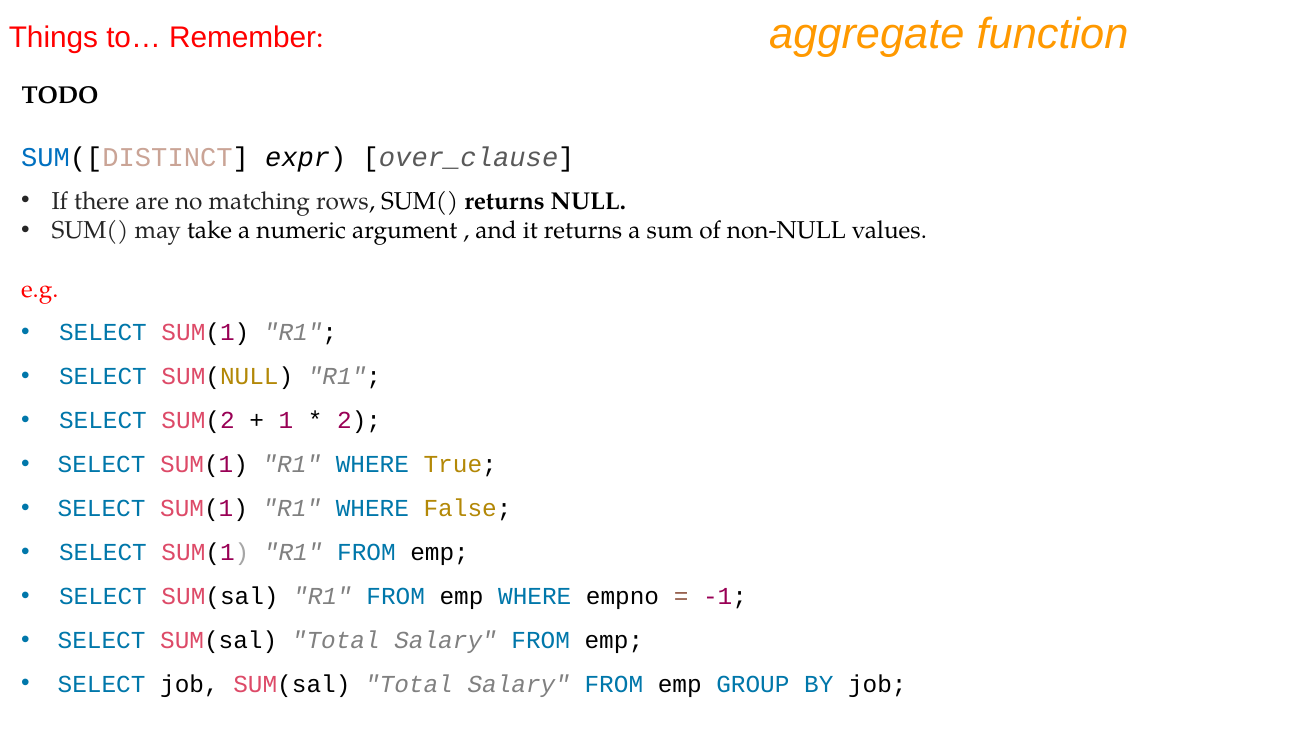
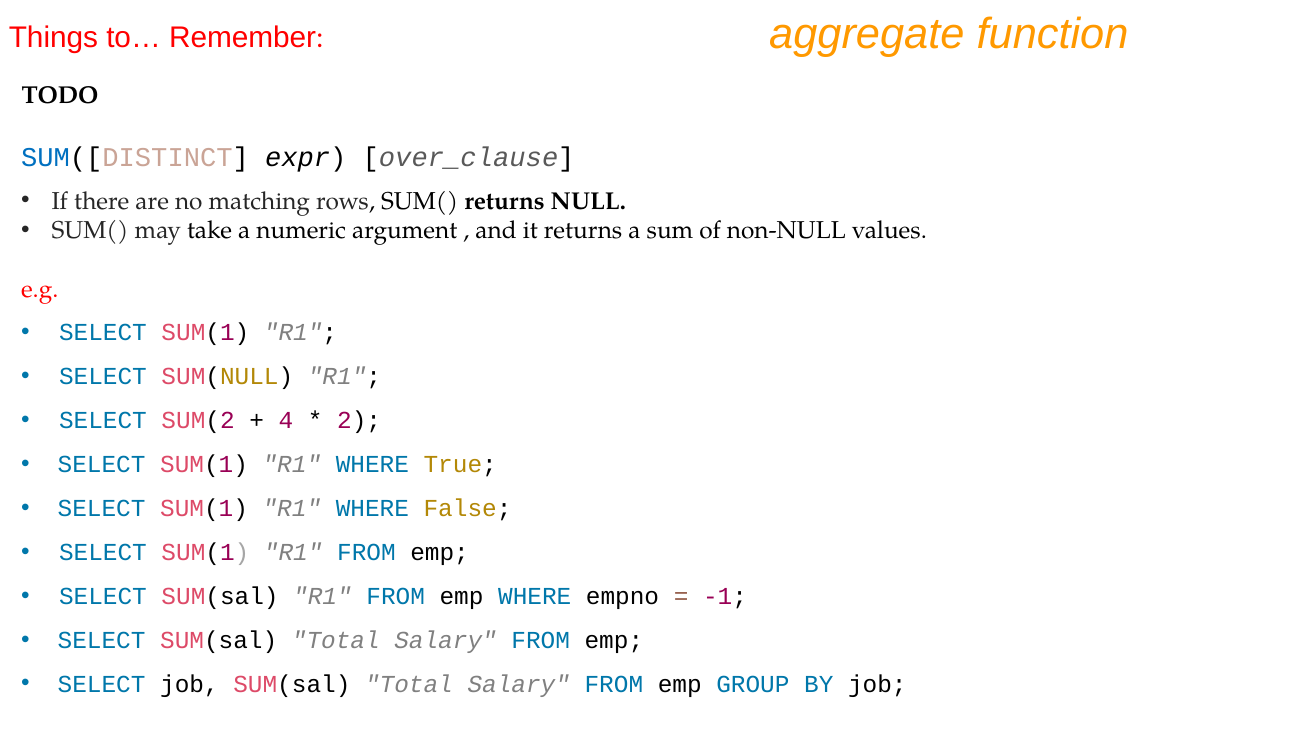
1: 1 -> 4 (286, 421)
